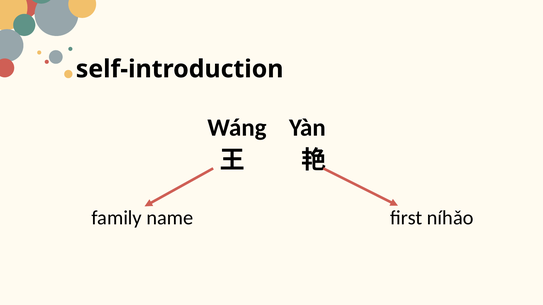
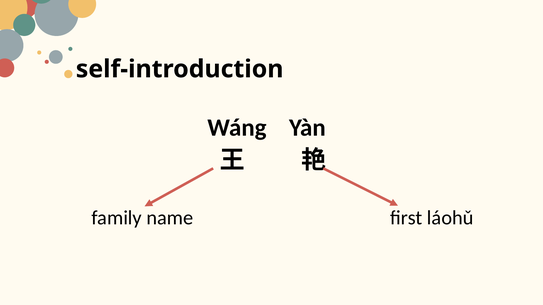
níhǎo: níhǎo -> láohǔ (450, 218)
